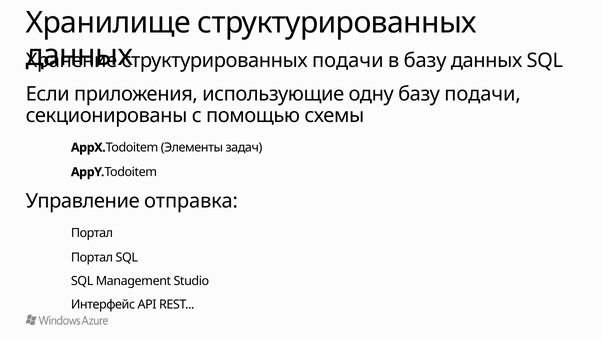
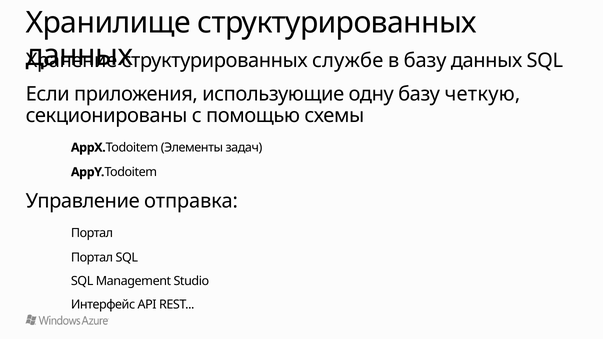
структурированных подачи: подачи -> службе (348, 61)
базу подачи: подачи -> четкую (482, 94)
